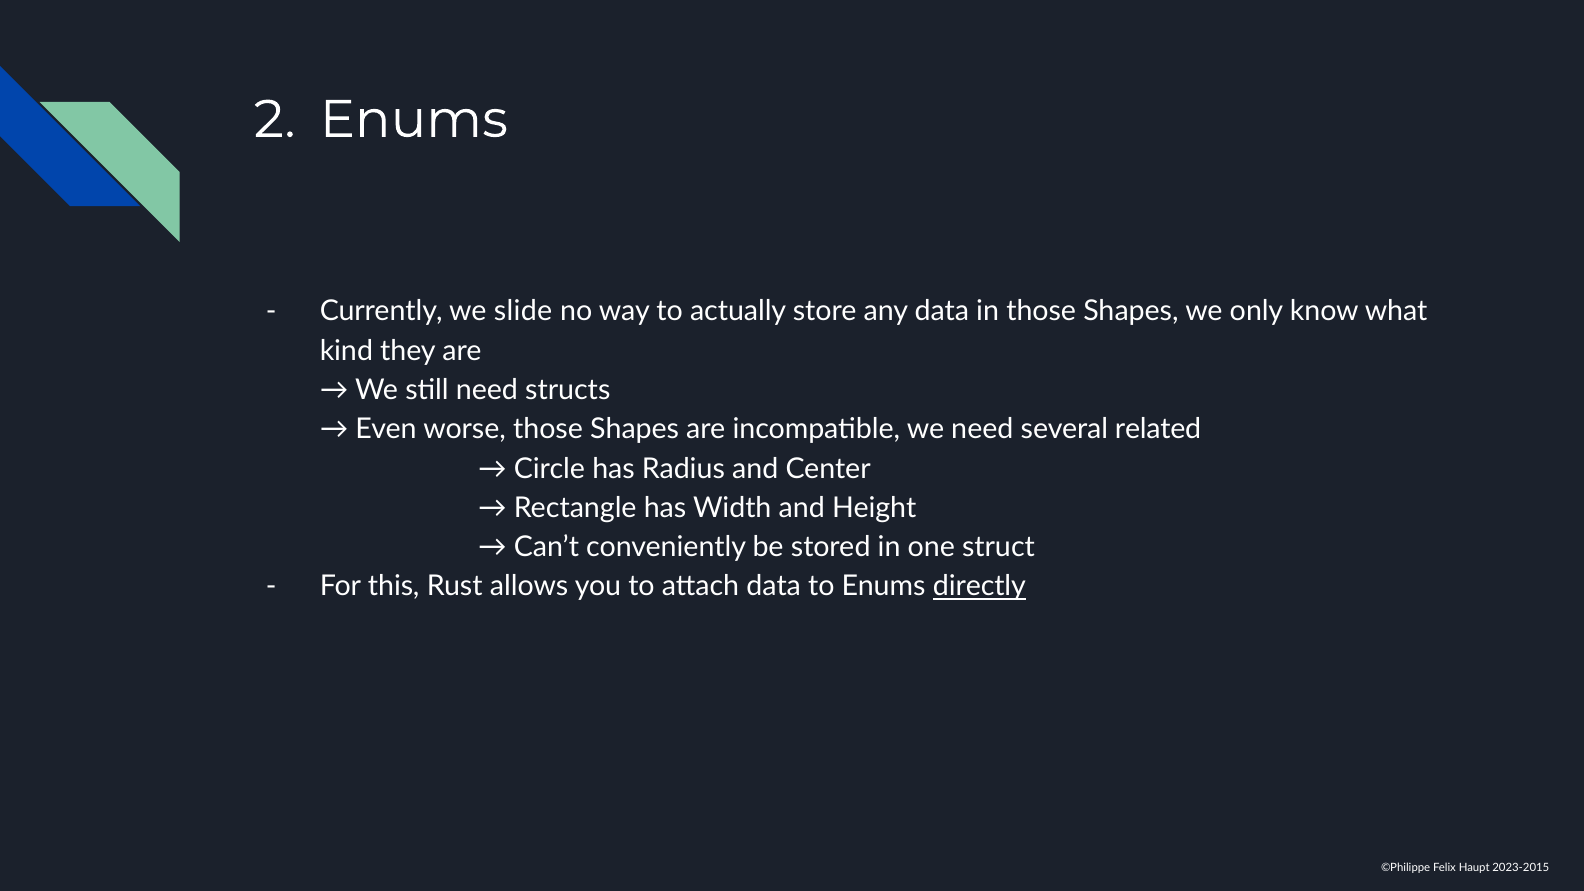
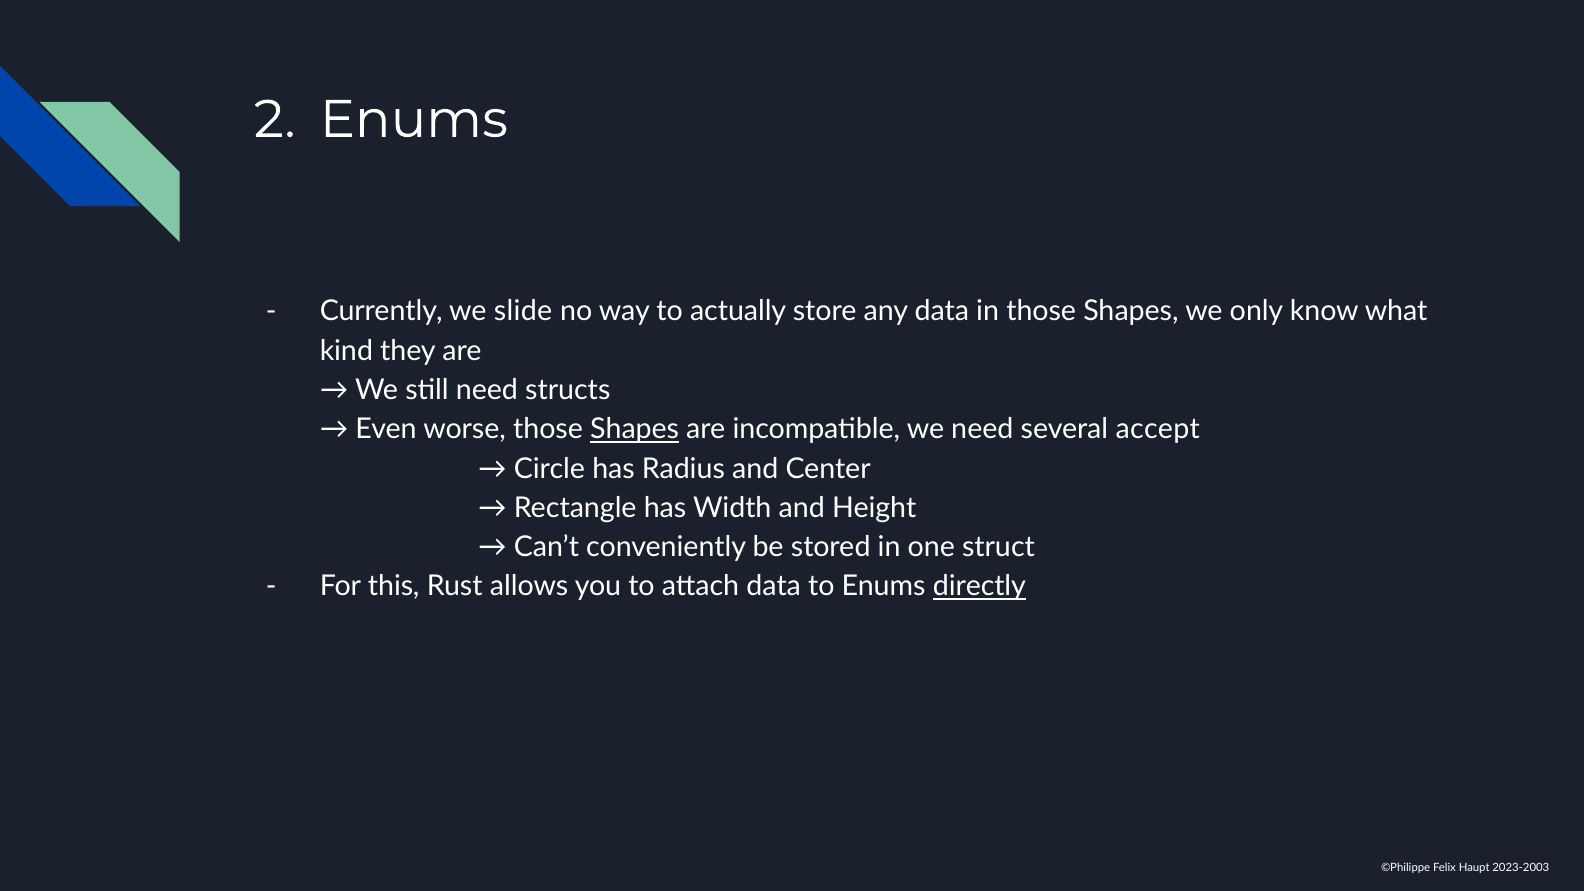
Shapes underline: none -> present (635, 429)
related: related -> accept (1158, 429)
2023-2015: 2023-2015 -> 2023-2003 (1521, 868)
